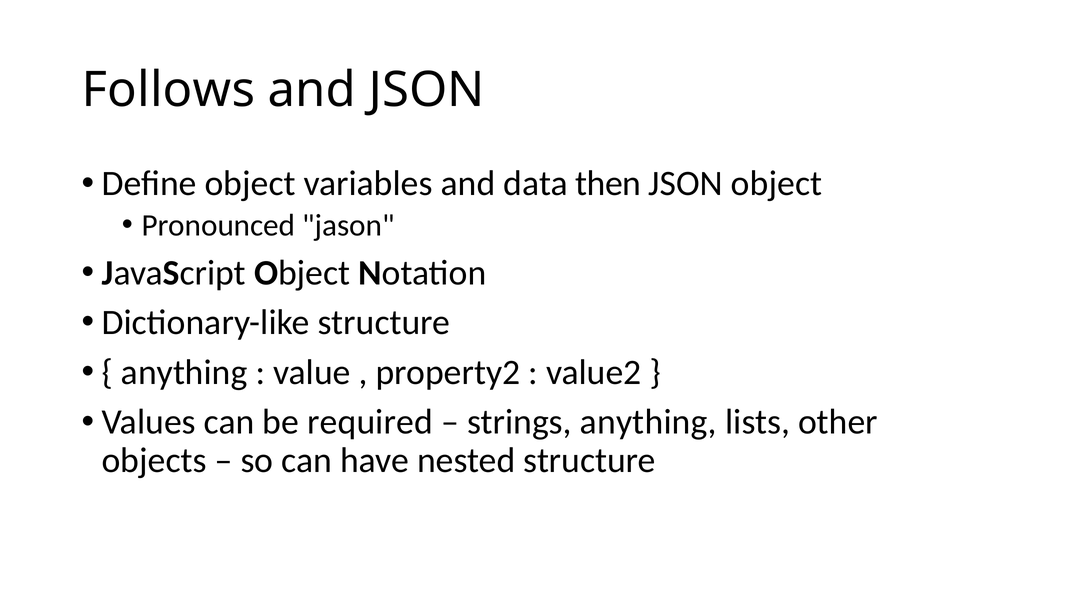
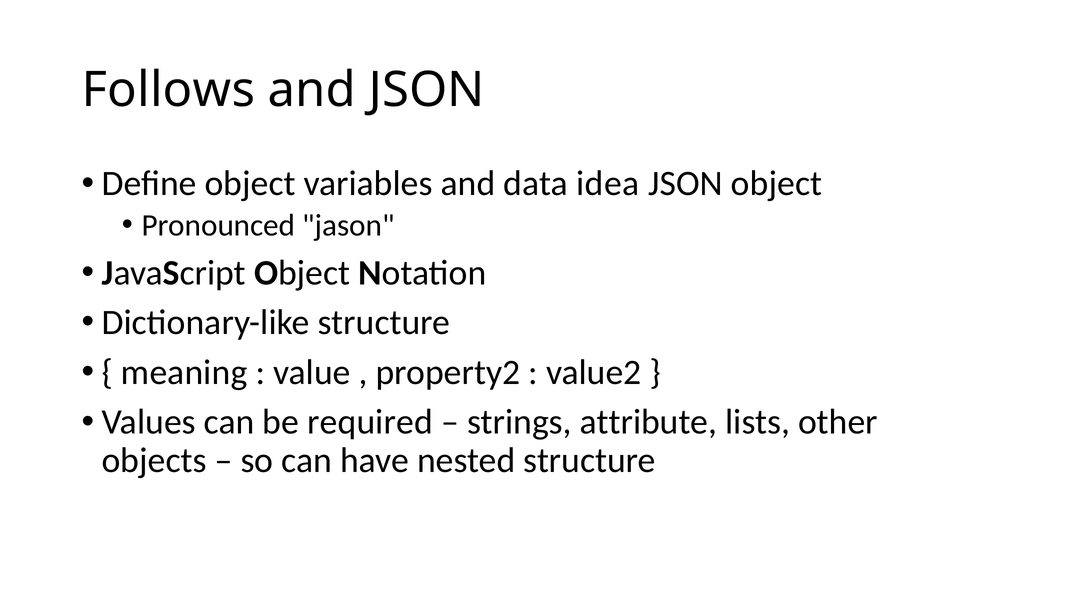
then: then -> idea (608, 183)
anything: anything -> meaning (184, 372)
strings anything: anything -> attribute (648, 422)
